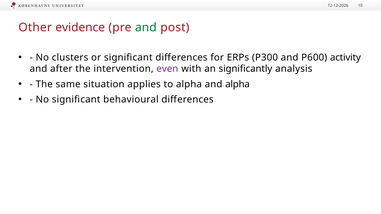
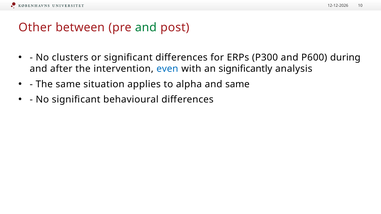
evidence: evidence -> between (80, 27)
activity: activity -> during (345, 57)
even colour: purple -> blue (167, 69)
and alpha: alpha -> same (237, 84)
